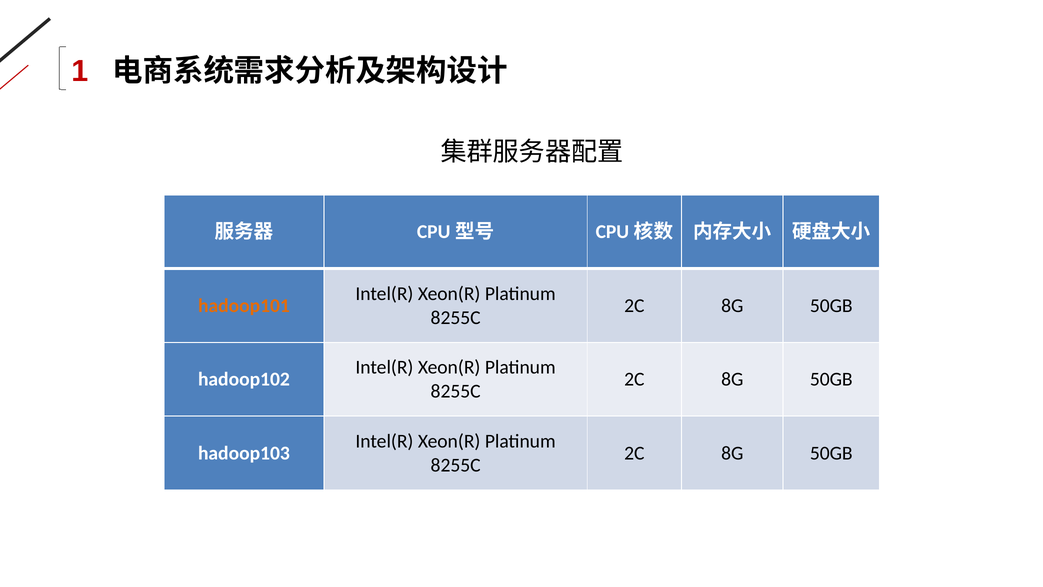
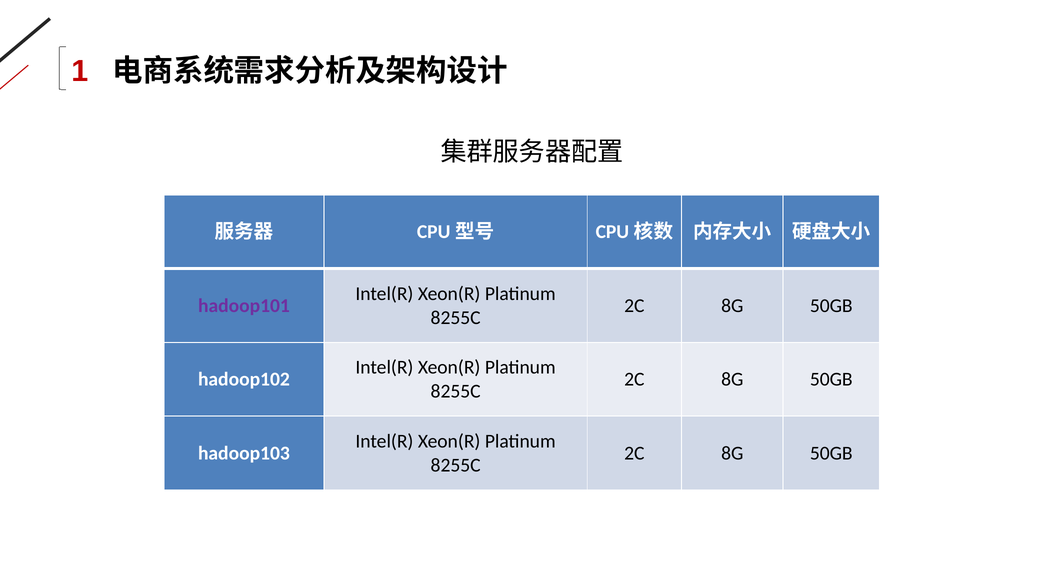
hadoop101 colour: orange -> purple (244, 306)
